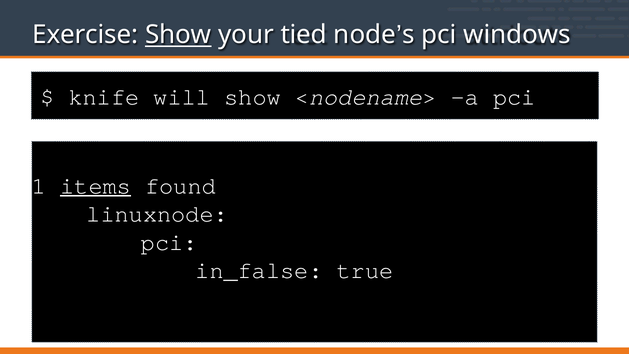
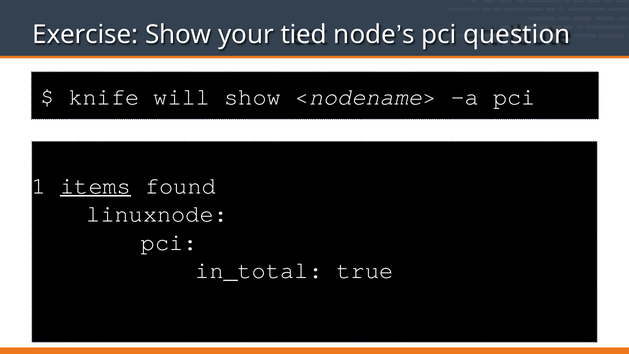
Show underline: present -> none (178, 35)
windows: windows -> question (517, 35)
in_false: in_false -> in_total (259, 271)
